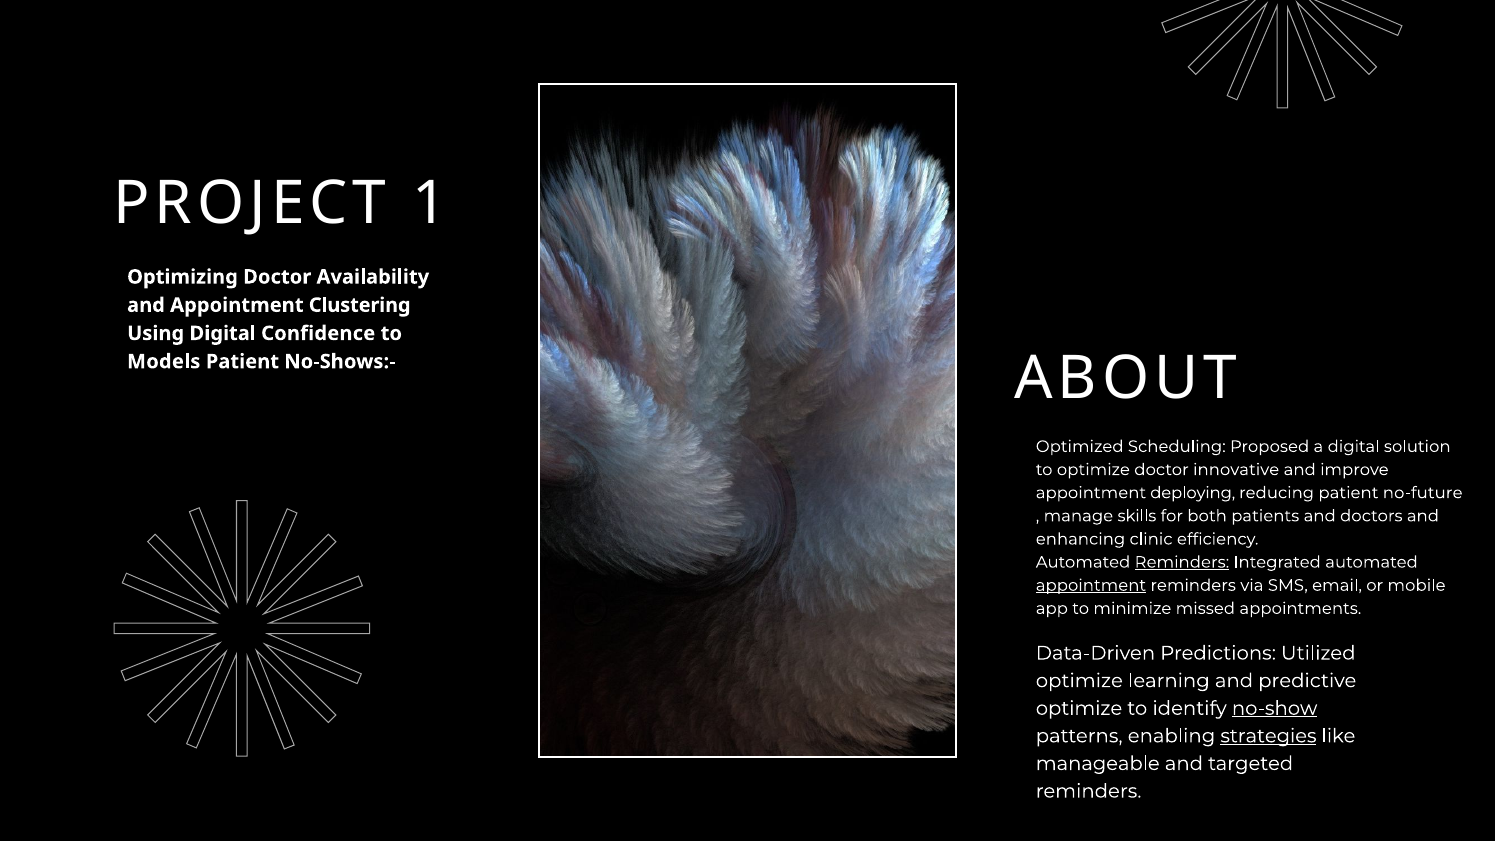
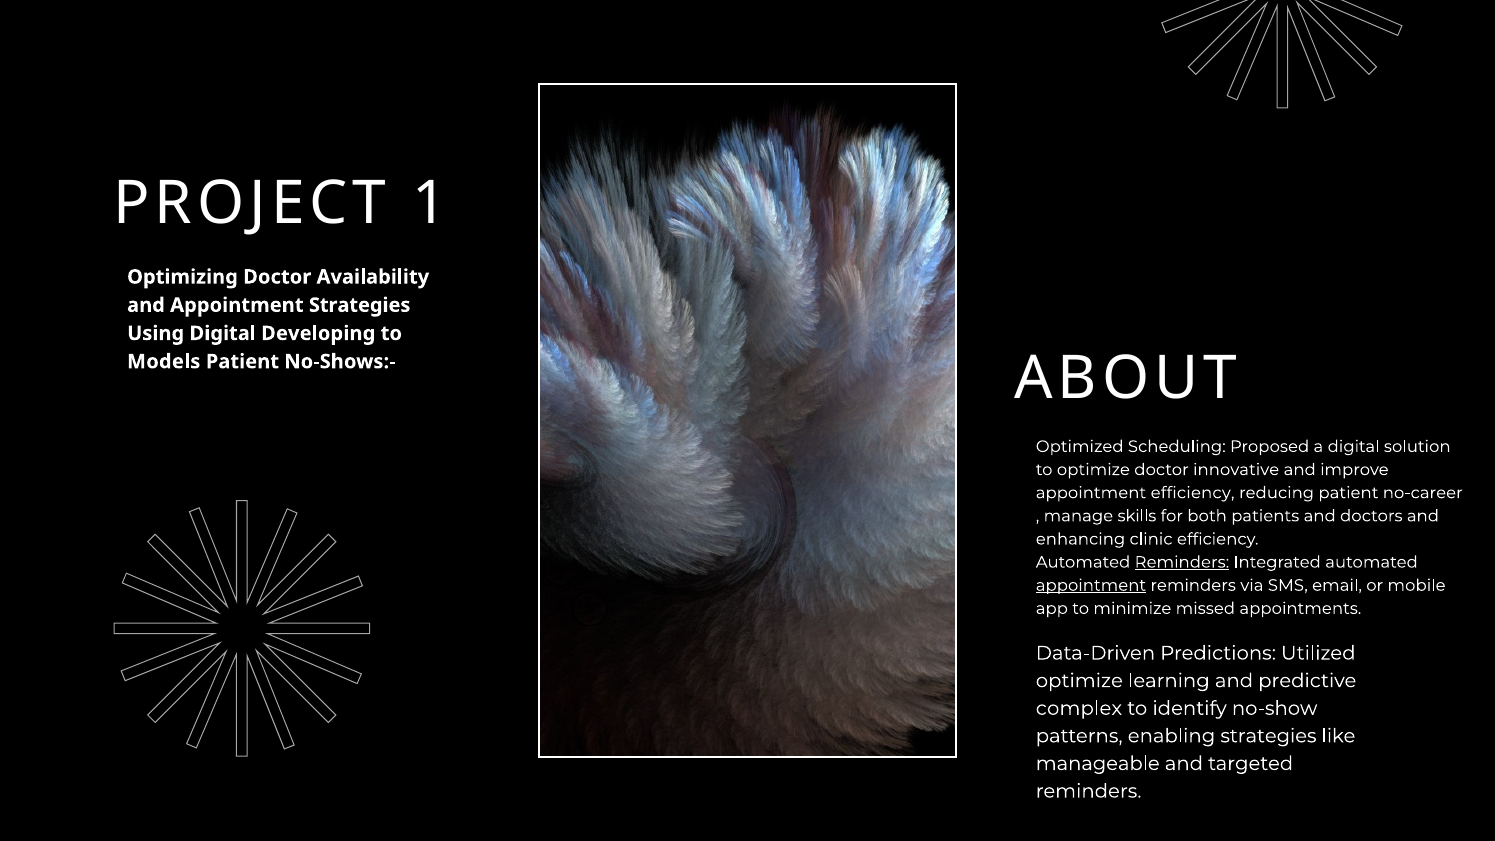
Appointment Clustering: Clustering -> Strategies (360, 305)
Confidence: Confidence -> Developing (318, 333)
appointment deploying: deploying -> efficiency (1193, 493)
no-future: no-future -> no-career (1423, 493)
optimize: optimize -> complex (1079, 708)
no-show underline: present -> none (1275, 708)
strategies underline: present -> none (1268, 736)
